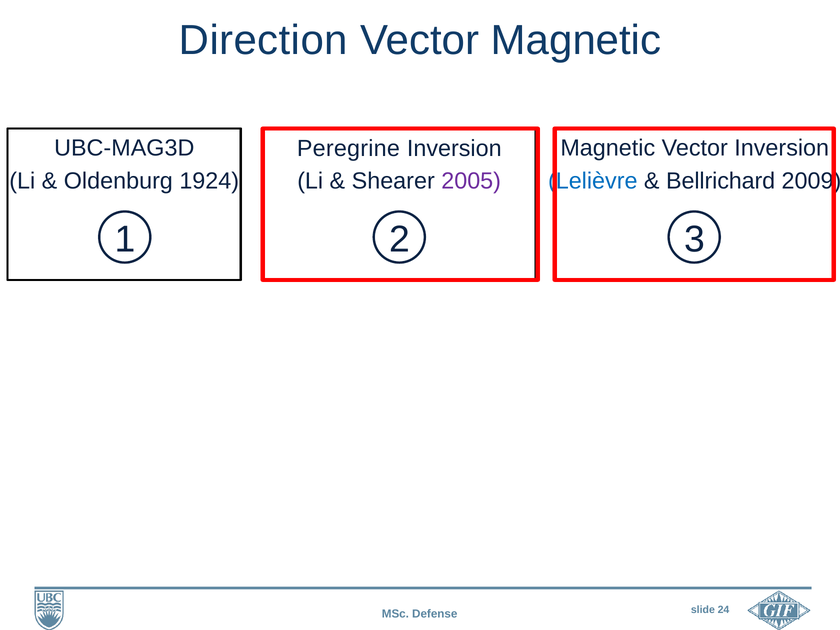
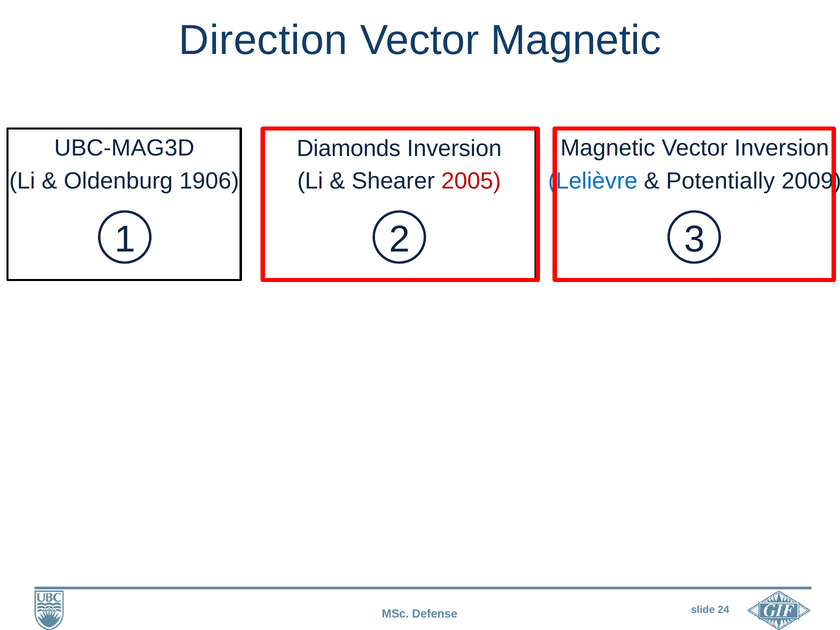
Peregrine: Peregrine -> Diamonds (349, 148)
1924: 1924 -> 1906 (209, 181)
Bellrichard: Bellrichard -> Potentially (721, 181)
2005 colour: purple -> red (471, 181)
